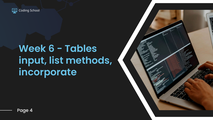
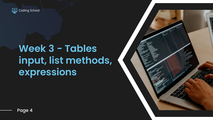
6: 6 -> 3 (51, 49)
incorporate: incorporate -> expressions (48, 72)
